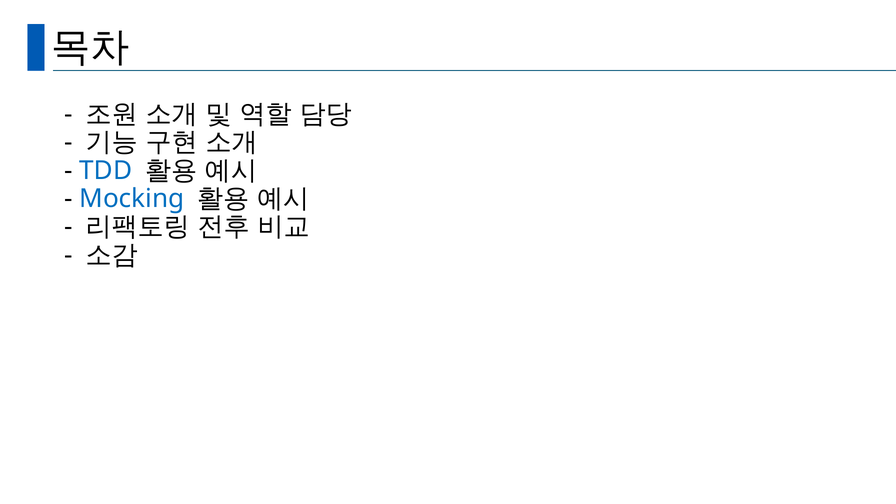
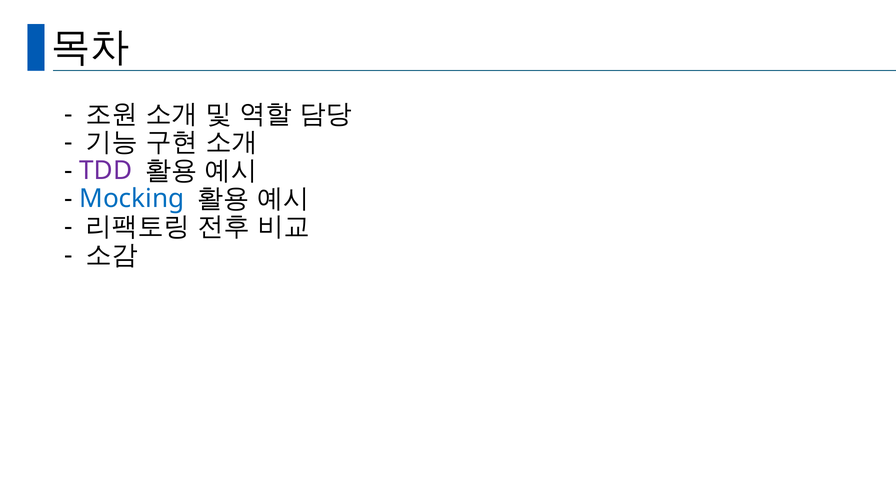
TDD colour: blue -> purple (106, 170)
